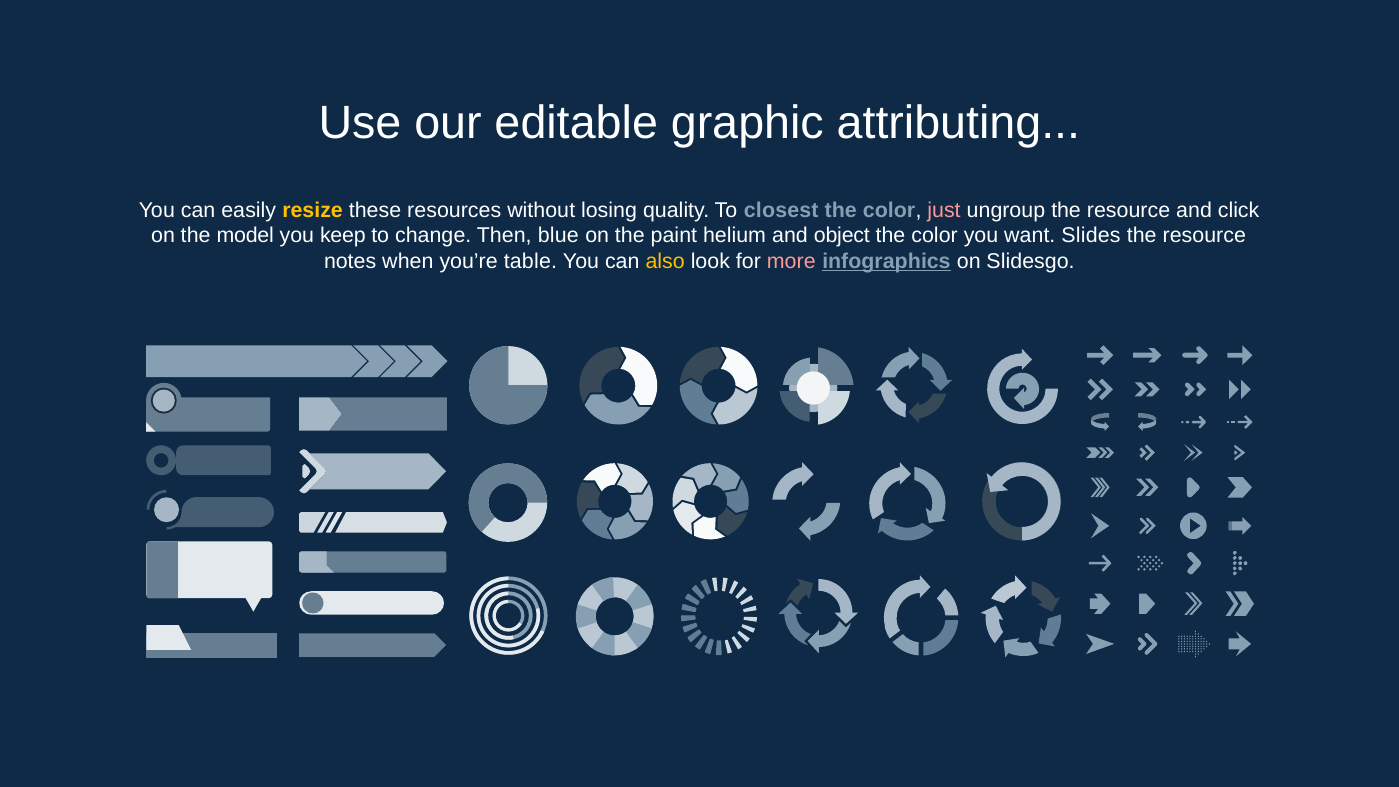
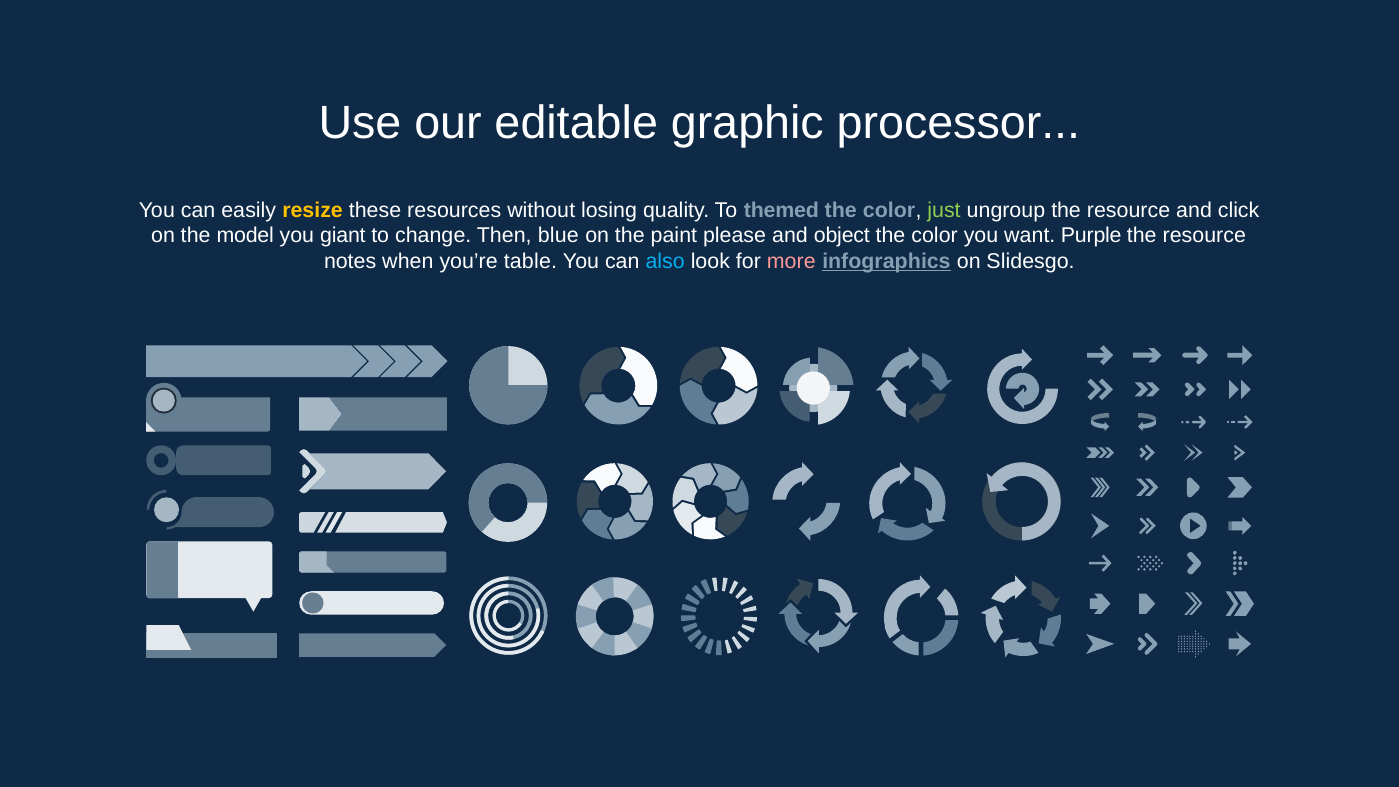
attributing: attributing -> processor (958, 123)
closest: closest -> themed (781, 210)
just colour: pink -> light green (944, 210)
keep: keep -> giant (343, 236)
helium: helium -> please (735, 236)
Slides: Slides -> Purple (1091, 236)
also colour: yellow -> light blue (665, 261)
